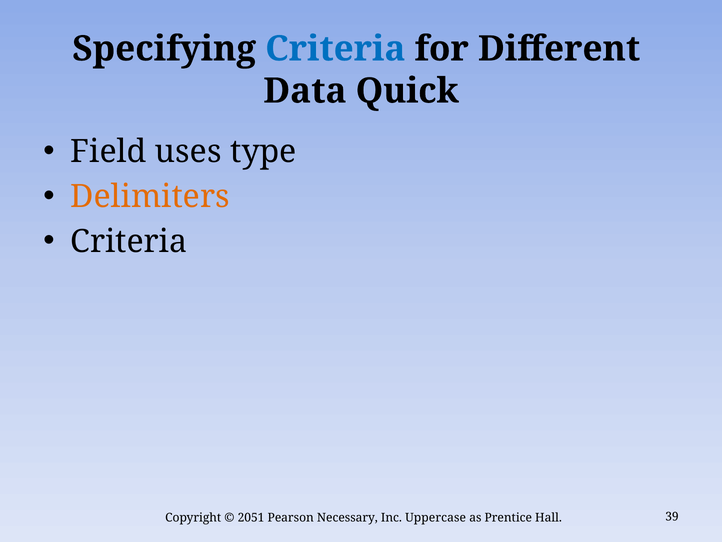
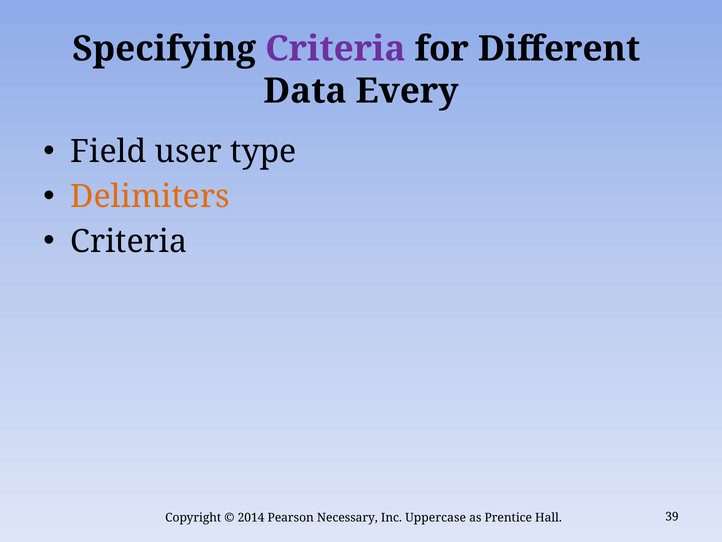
Criteria colour: blue -> purple (335, 49)
Quick: Quick -> Every (407, 91)
uses: uses -> user (188, 151)
2051: 2051 -> 2014 (251, 517)
